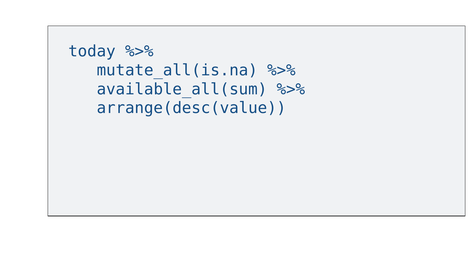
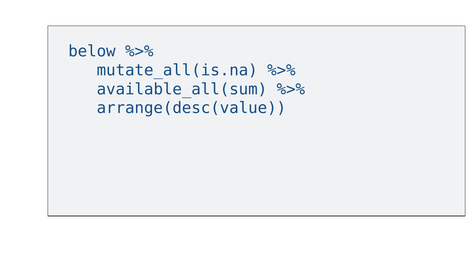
today: today -> below (92, 51)
